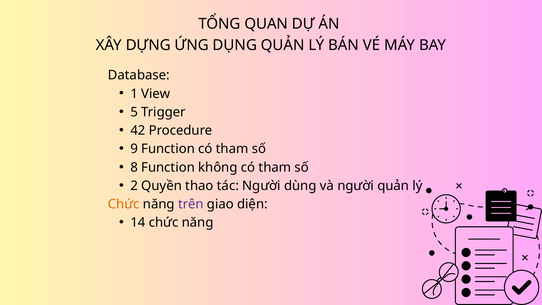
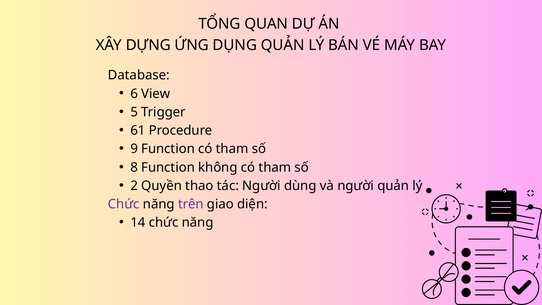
1: 1 -> 6 (134, 94)
42: 42 -> 61 (138, 130)
Chức colour: orange -> purple (124, 204)
